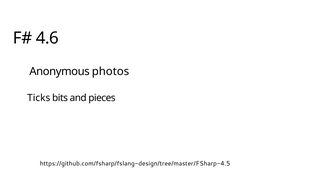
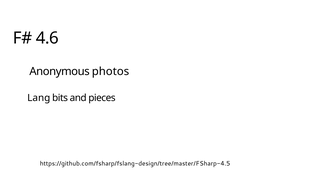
Ticks: Ticks -> Lang (39, 98)
